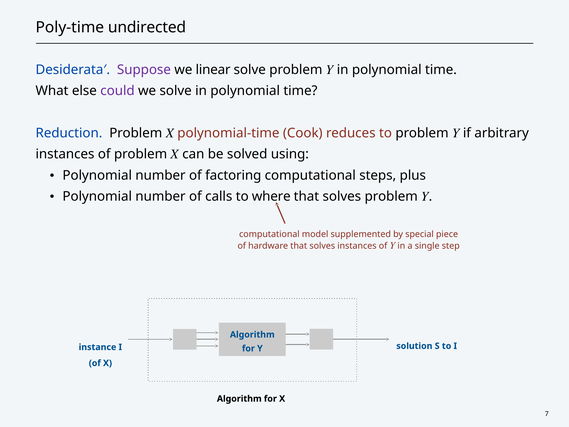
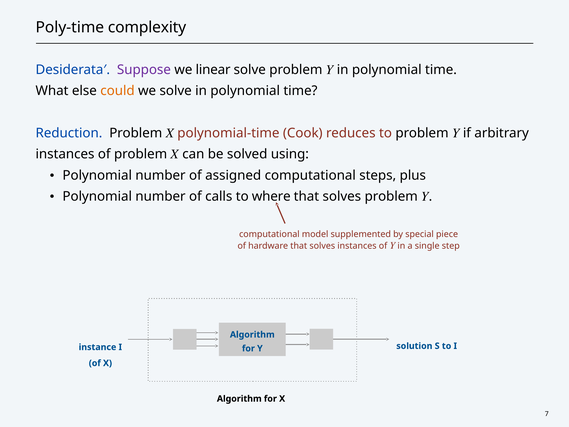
undirected: undirected -> complexity (147, 27)
could colour: purple -> orange (117, 91)
factoring: factoring -> assigned (233, 175)
